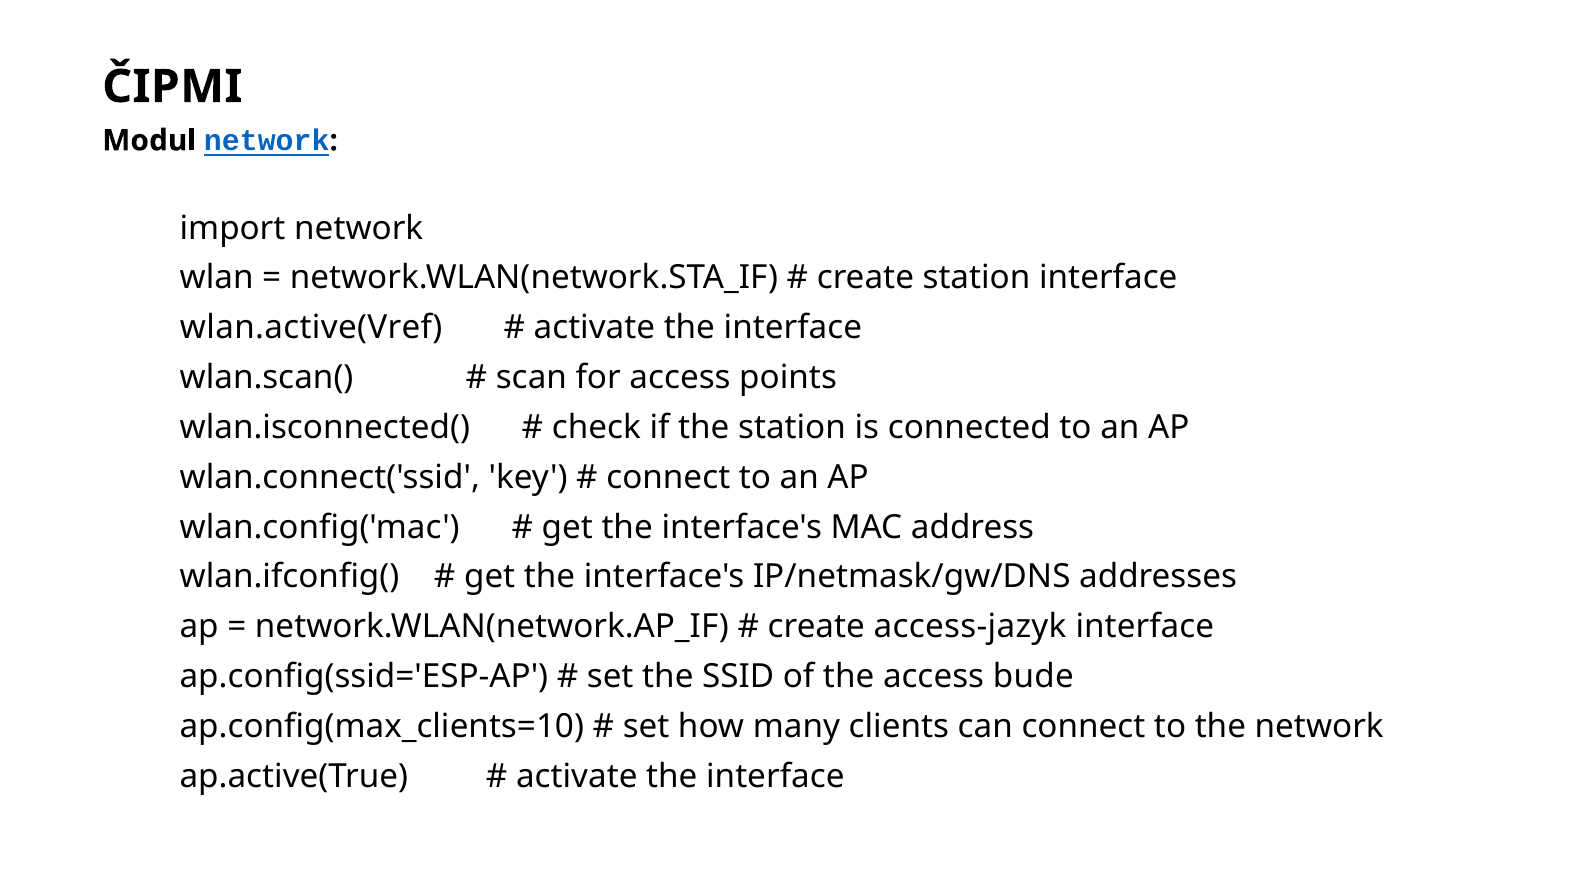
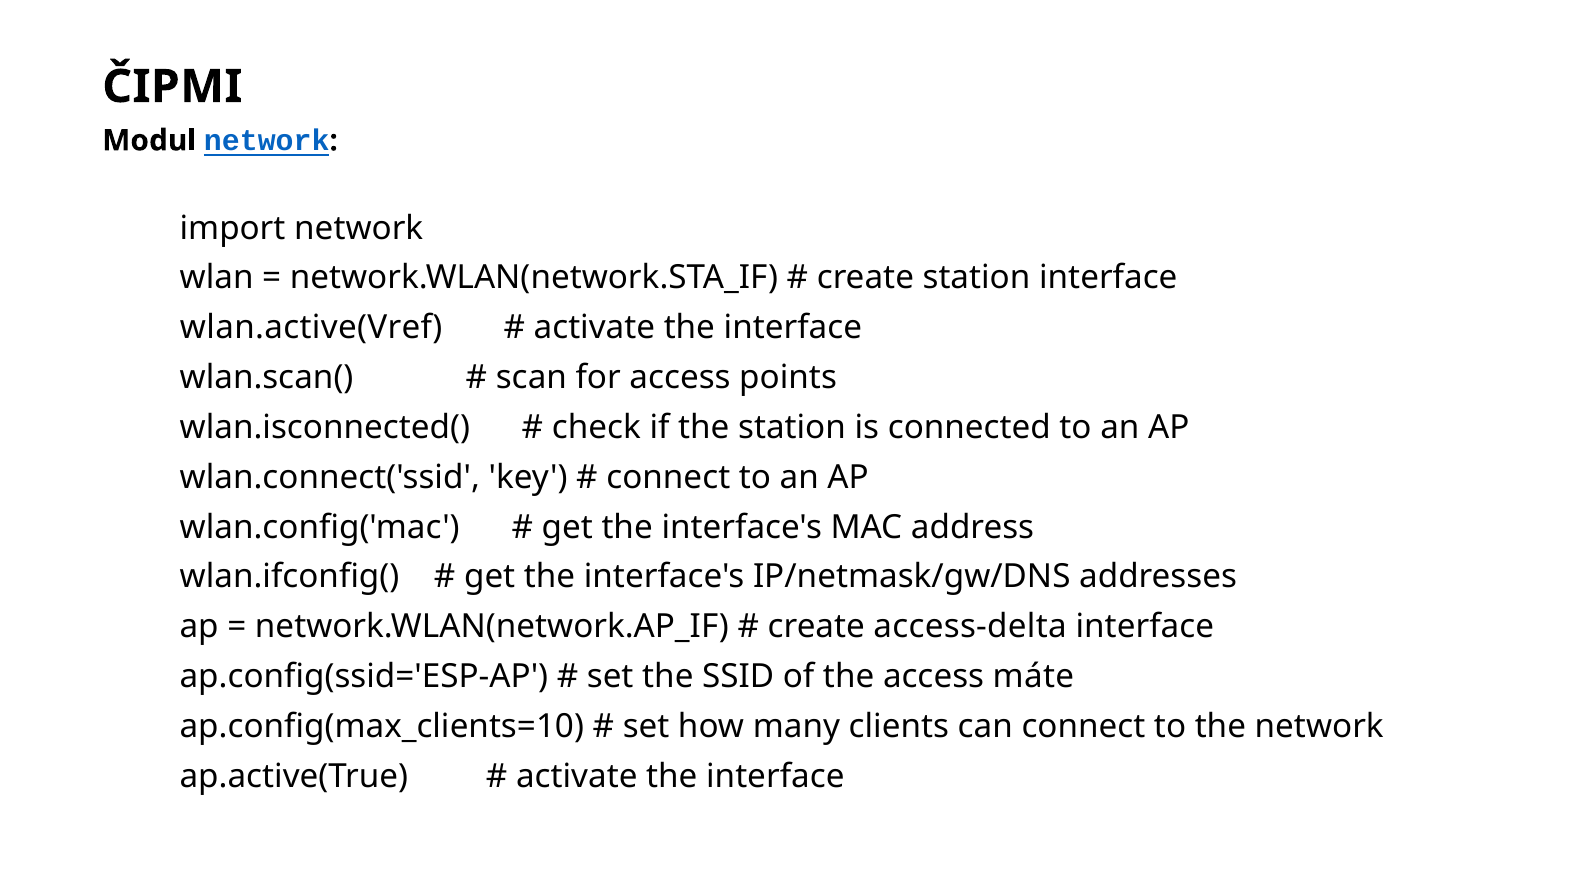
access-jazyk: access-jazyk -> access-delta (970, 627)
bude: bude -> máte (1033, 677)
